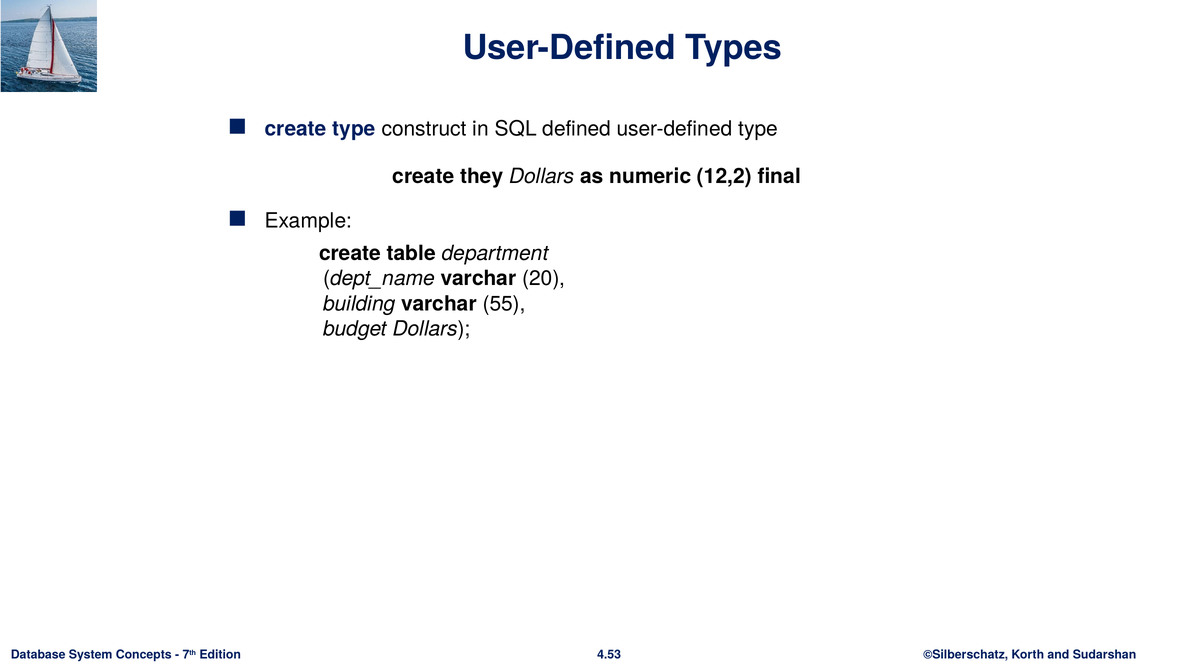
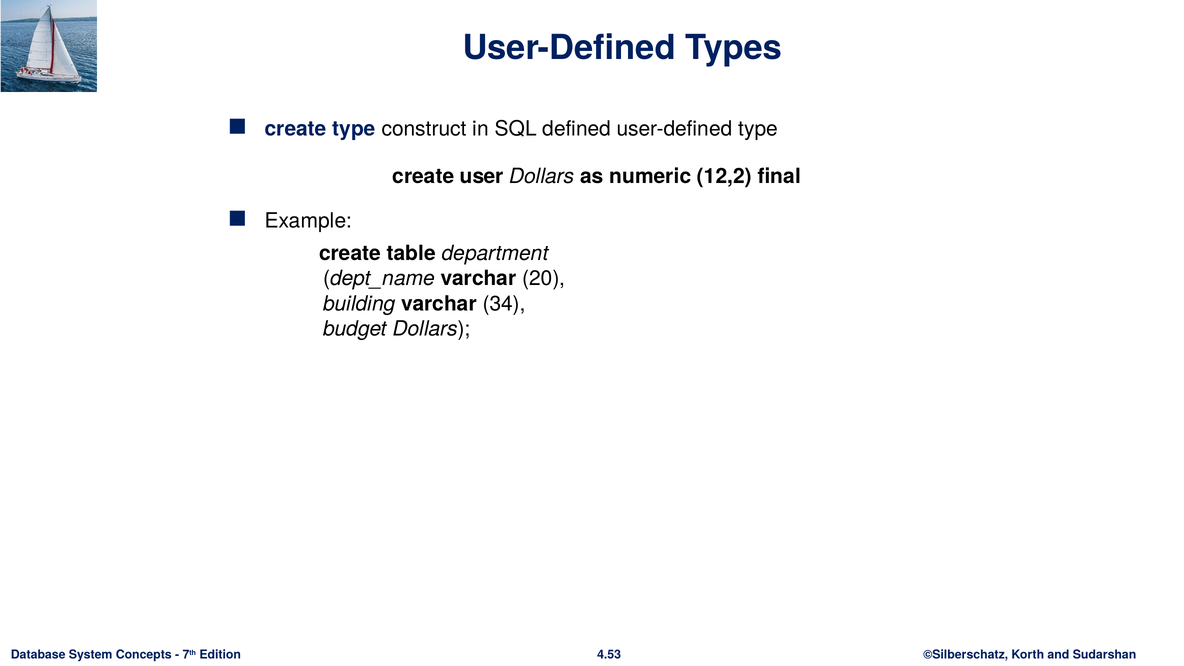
they: they -> user (482, 177)
55: 55 -> 34 (504, 304)
